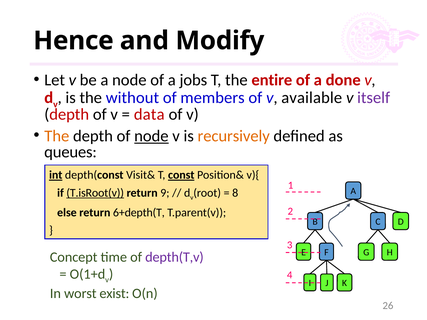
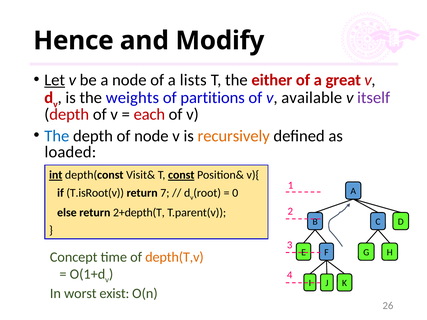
Let underline: none -> present (55, 80)
jobs: jobs -> lists (193, 80)
entire: entire -> either (272, 80)
done: done -> great (343, 80)
without: without -> weights (132, 98)
members: members -> partitions (213, 98)
data: data -> each (149, 115)
The colour: orange -> blue (57, 136)
node underline: present -> none (151, 136)
queues: queues -> loaded (70, 152)
T.isRoot(v underline: present -> none (95, 193)
9: 9 -> 7 (165, 193)
8: 8 -> 0 (235, 193)
6+depth(T: 6+depth(T -> 2+depth(T (139, 213)
depth(T,v colour: purple -> orange (174, 257)
